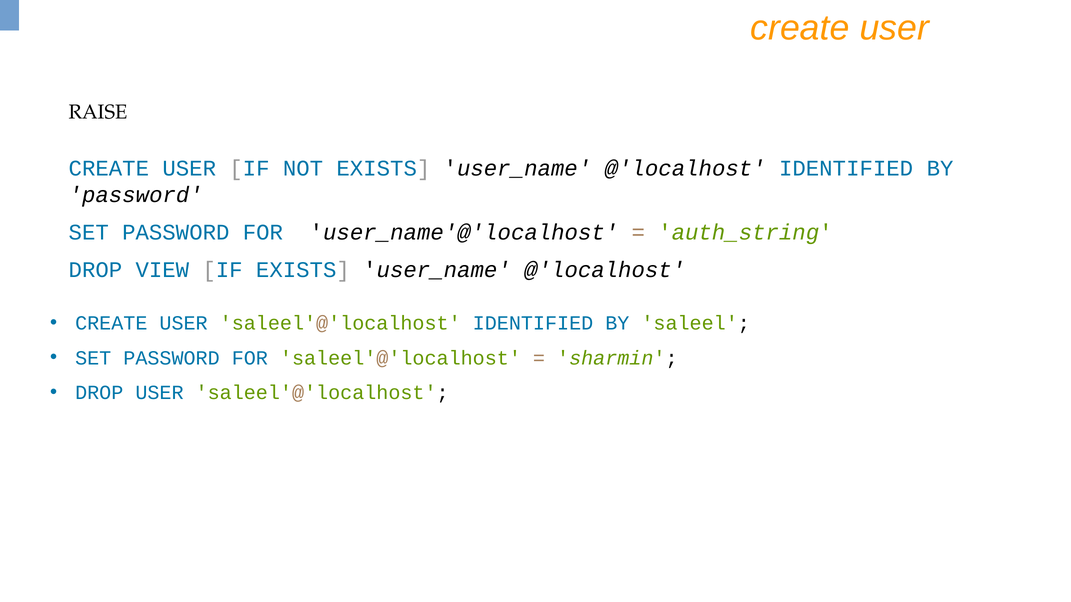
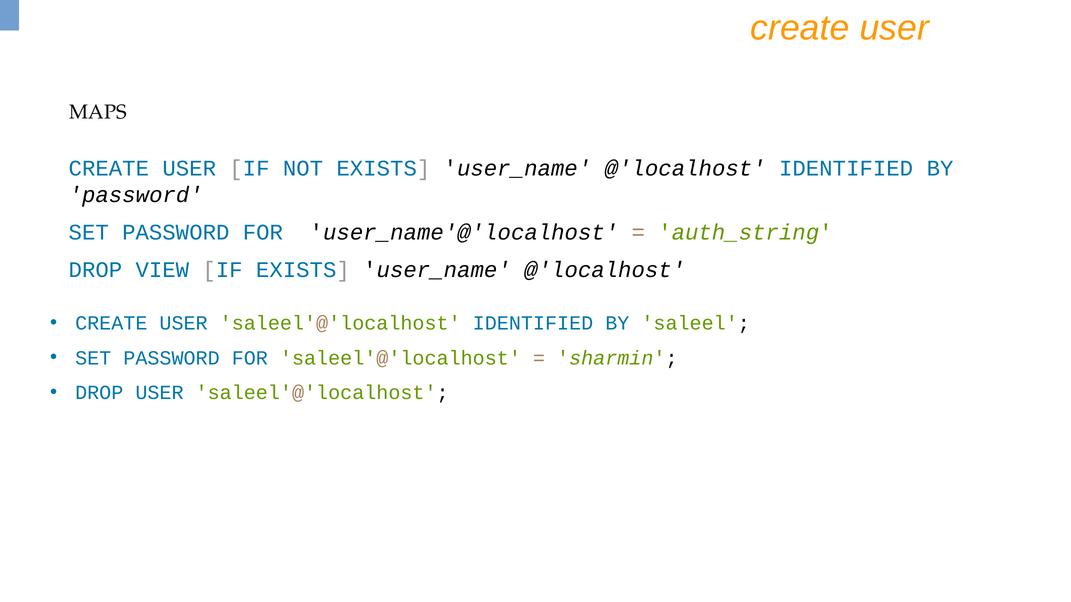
RAISE: RAISE -> MAPS (98, 112)
